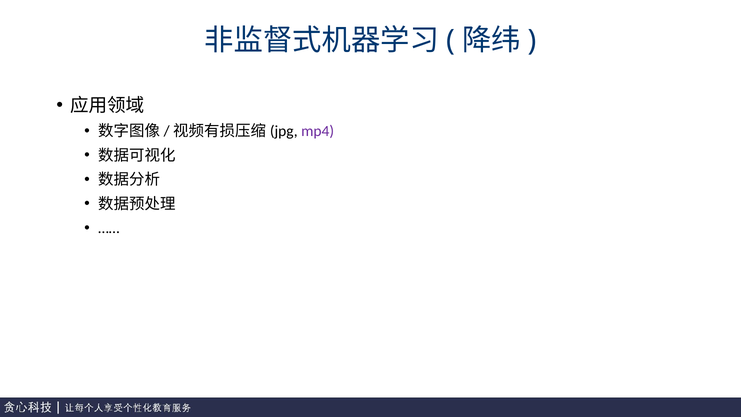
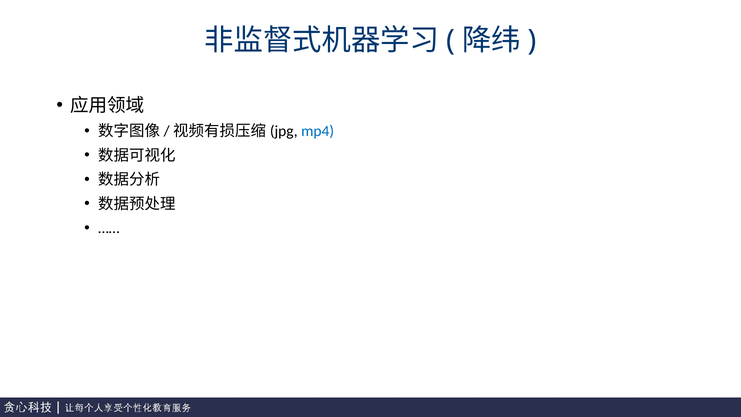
mp4 colour: purple -> blue (318, 131)
